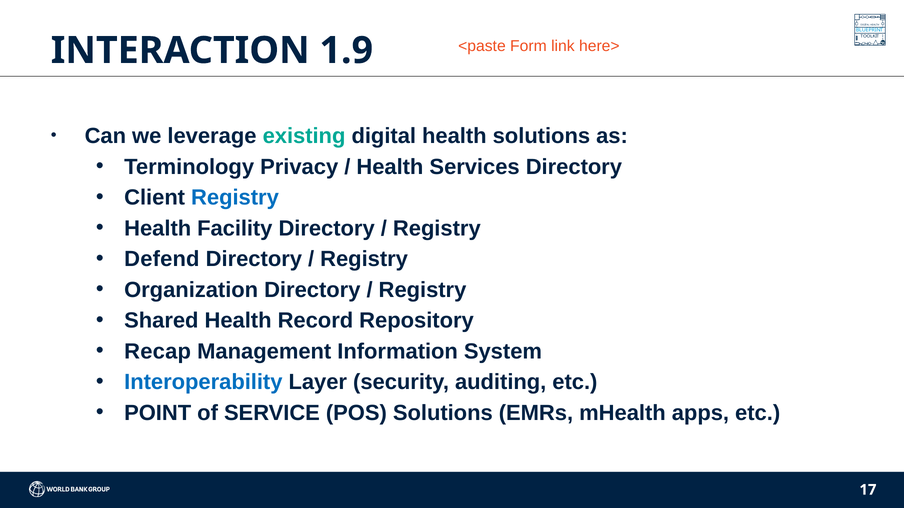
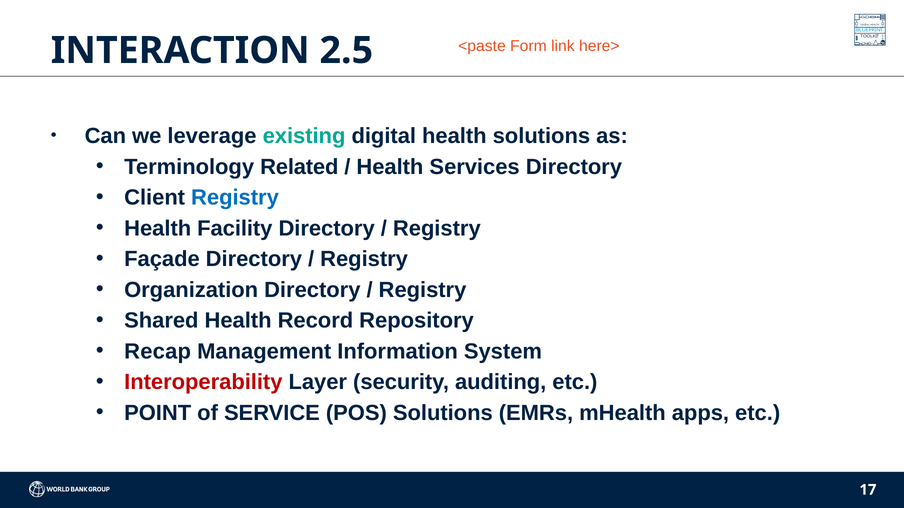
1.9: 1.9 -> 2.5 (346, 51)
Privacy: Privacy -> Related (299, 167)
Defend: Defend -> Façade (162, 259)
Interoperability colour: blue -> red (203, 382)
